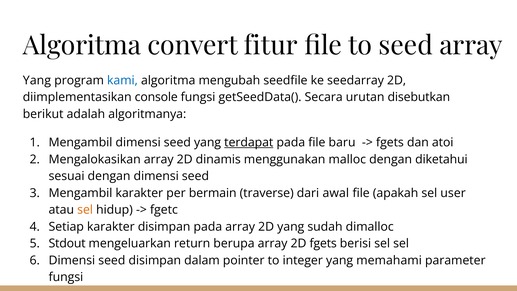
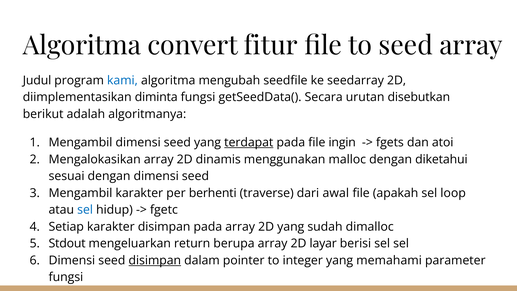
Yang: Yang -> Judul (37, 80)
console: console -> diminta (156, 97)
baru: baru -> ingin (342, 142)
bermain: bermain -> berhenti (213, 193)
user: user -> loop (453, 193)
sel colour: orange -> blue (85, 210)
2D fgets: fgets -> layar (323, 243)
disimpan underline: none -> present (155, 260)
